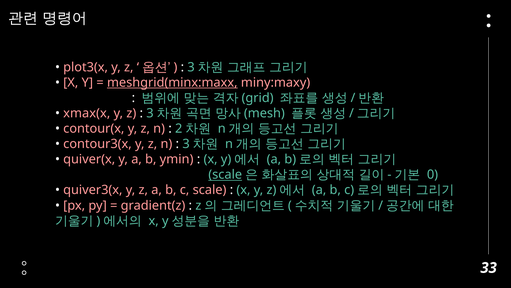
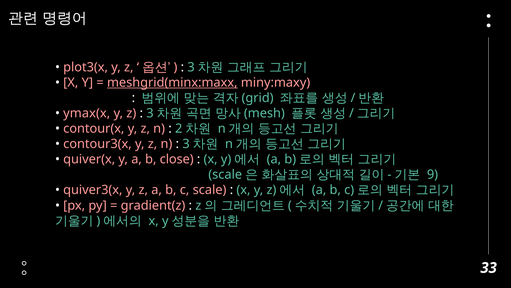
xmax(x: xmax(x -> ymax(x (87, 113)
ymin: ymin -> close (177, 159)
scale underline: present -> none (225, 174)
0: 0 -> 9 (433, 174)
